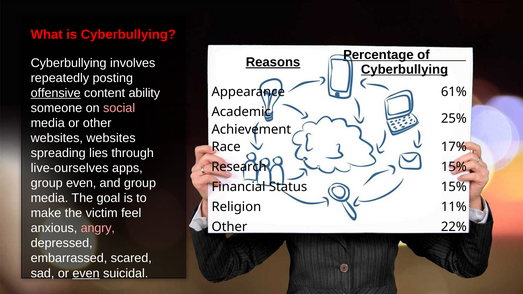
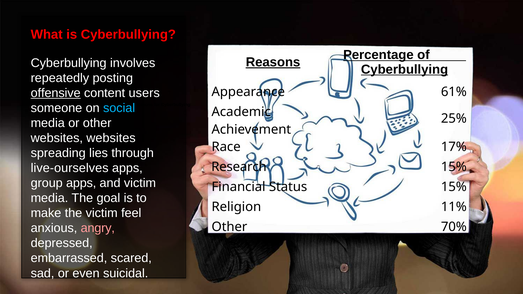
ability: ability -> users (144, 93)
social colour: pink -> light blue (119, 108)
group even: even -> apps (81, 183)
and group: group -> victim (140, 183)
22%: 22% -> 70% (454, 227)
even underline: present -> none (86, 273)
